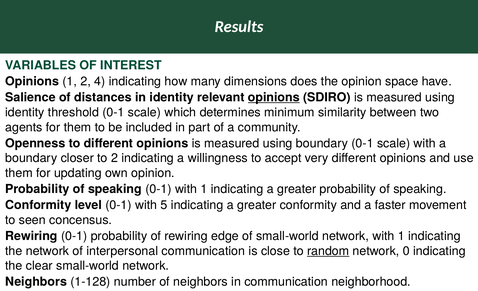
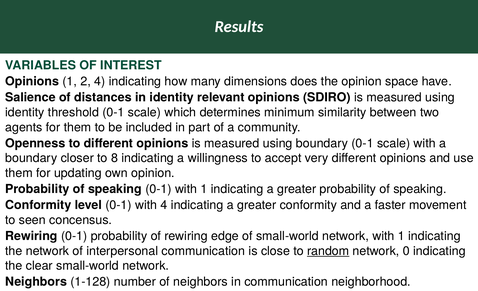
opinions underline: present -> none (274, 97)
to 2: 2 -> 8 (114, 158)
with 5: 5 -> 4 (164, 205)
